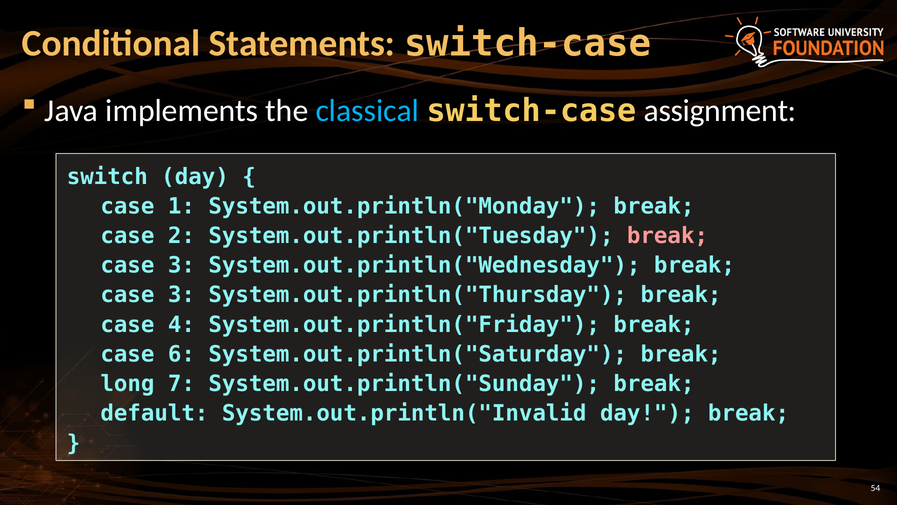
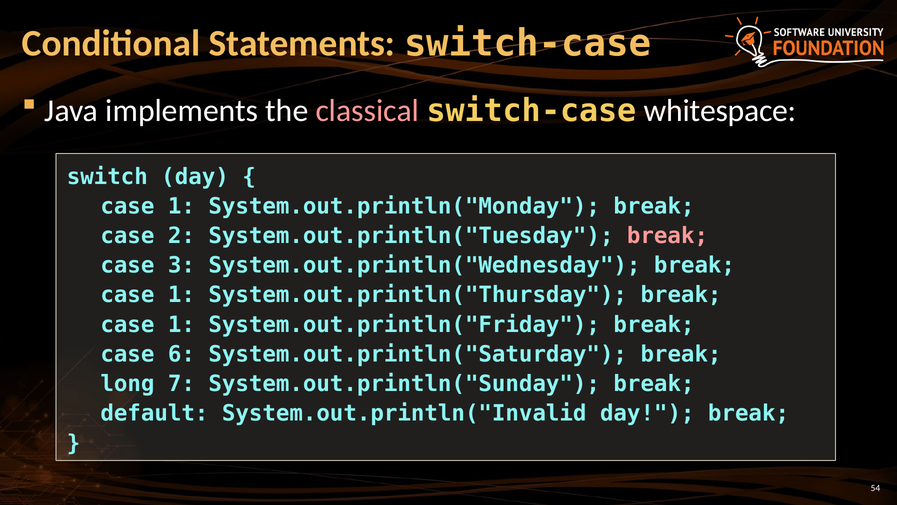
classical colour: light blue -> pink (367, 111)
assignment: assignment -> whitespace (720, 111)
3: 3 -> 1 (181, 295)
4: 4 -> 1 (181, 324)
